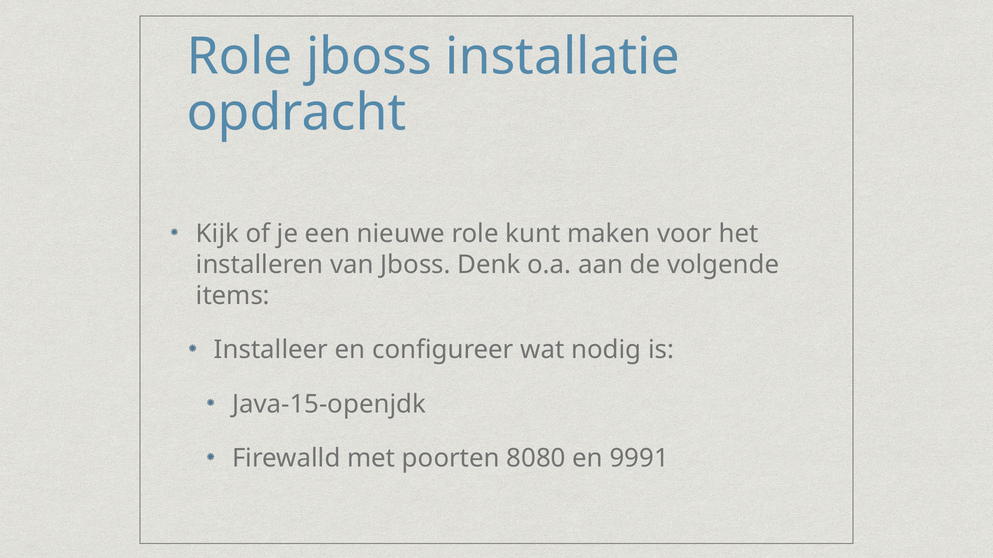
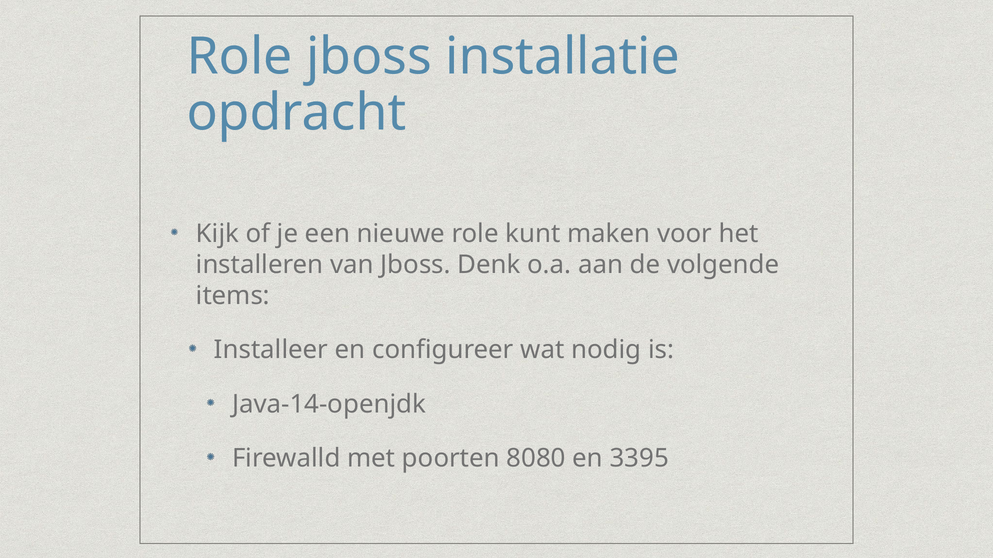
Java-15-openjdk: Java-15-openjdk -> Java-14-openjdk (329, 404)
9991: 9991 -> 3395 (639, 459)
